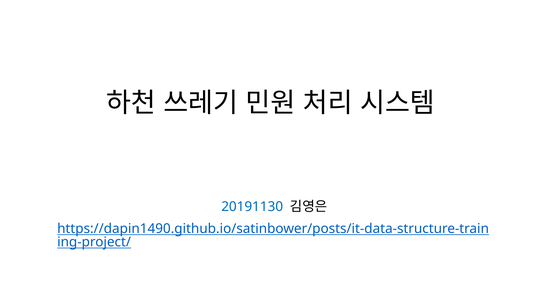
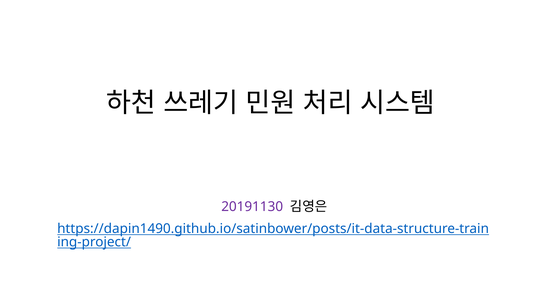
20191130 colour: blue -> purple (252, 206)
